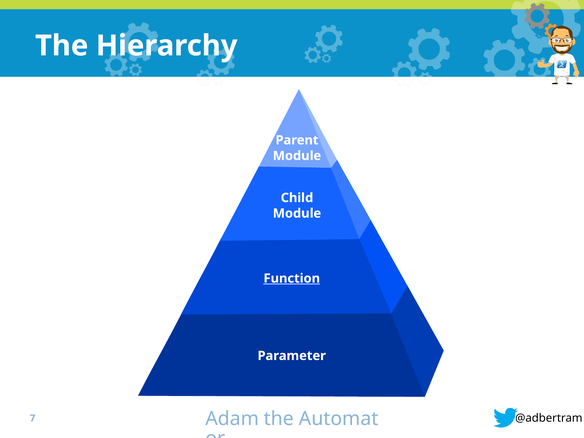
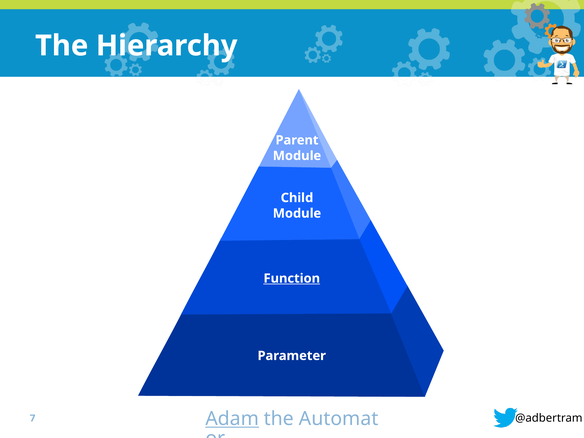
Adam underline: none -> present (232, 419)
